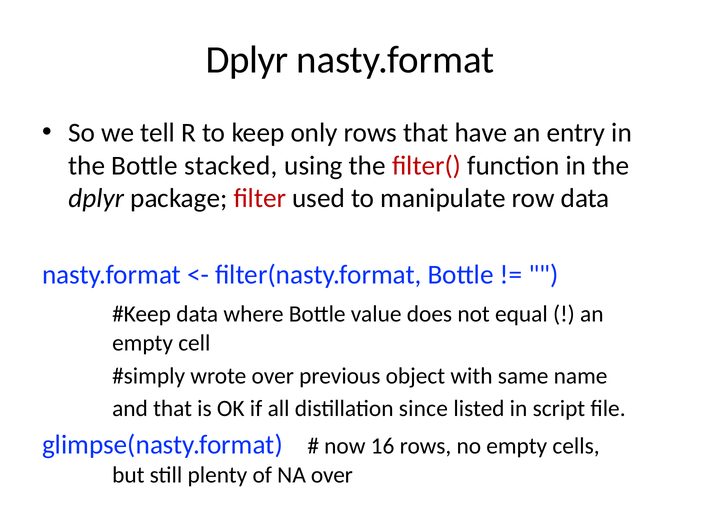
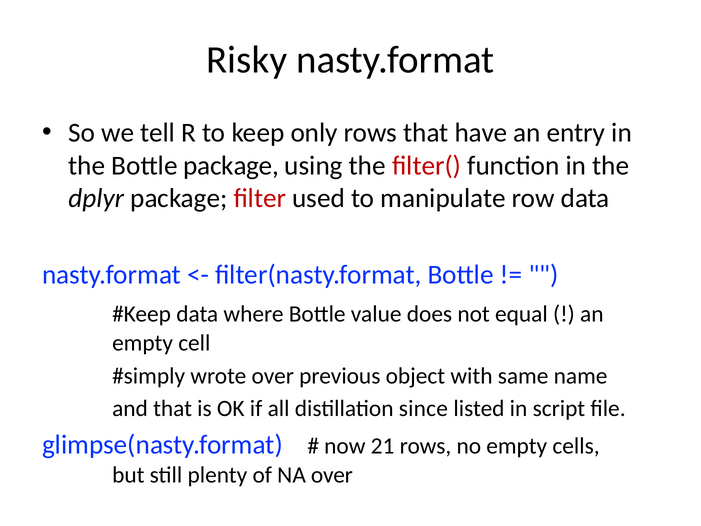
Dplyr: Dplyr -> Risky (247, 60)
Bottle stacked: stacked -> package (231, 166)
16: 16 -> 21 (383, 446)
